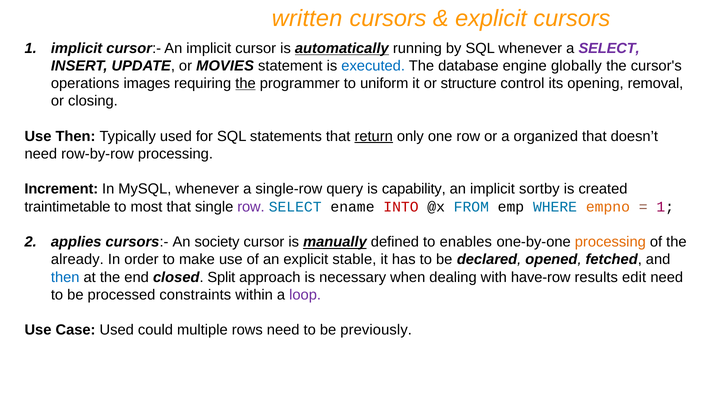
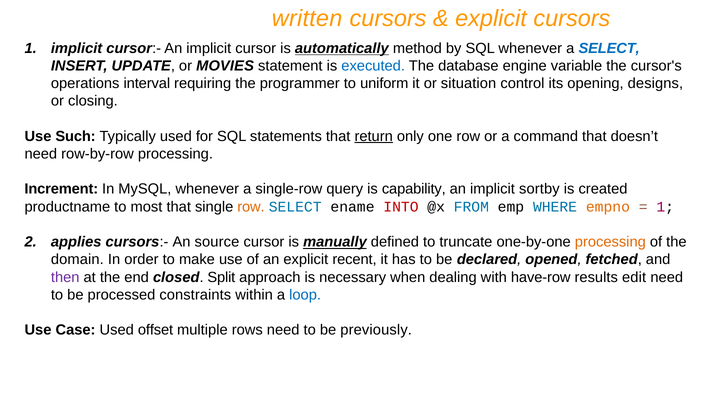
running: running -> method (417, 48)
SELECT colour: purple -> blue (609, 48)
globally: globally -> variable (577, 66)
images: images -> interval (147, 83)
the underline: present -> none (246, 83)
structure: structure -> situation (469, 83)
removal: removal -> designs (655, 83)
Use Then: Then -> Such (76, 136)
organized: organized -> command (546, 136)
traintimetable: traintimetable -> productname (67, 207)
row colour: purple -> orange (251, 207)
society: society -> source (217, 242)
enables: enables -> truncate (466, 242)
already: already -> domain (77, 260)
stable: stable -> recent (354, 260)
then colour: blue -> purple (65, 277)
loop colour: purple -> blue (305, 295)
could: could -> offset (156, 330)
